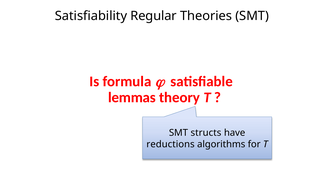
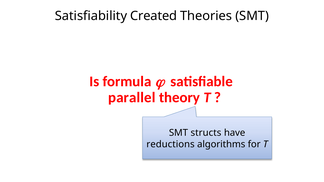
Regular: Regular -> Created (154, 16)
lemmas: lemmas -> parallel (132, 98)
